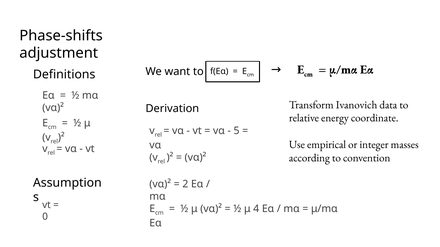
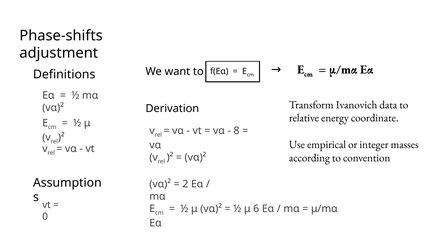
5: 5 -> 8 (236, 131)
4: 4 -> 6 (256, 209)
